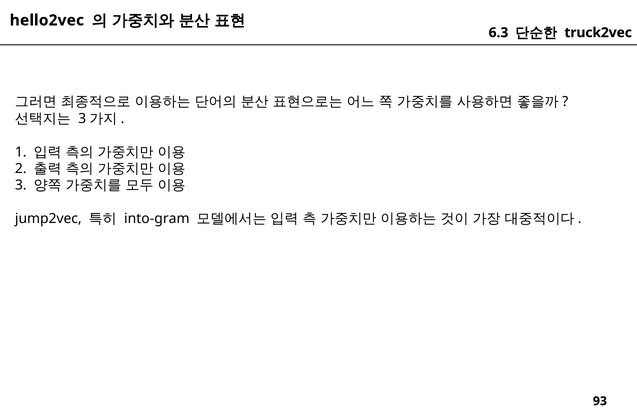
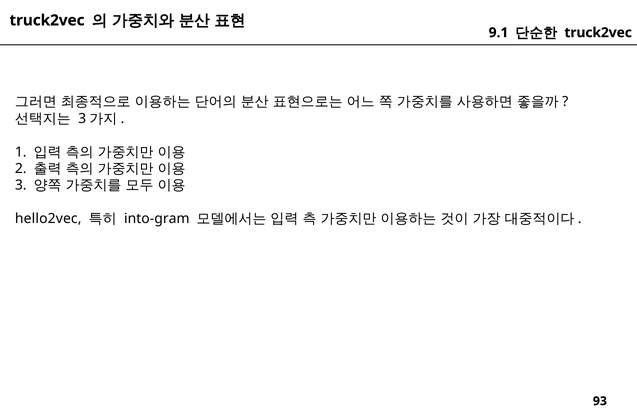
hello2vec: hello2vec -> truck2vec (47, 20)
6.3: 6.3 -> 9.1 (499, 33)
jump2vec: jump2vec -> hello2vec (48, 219)
